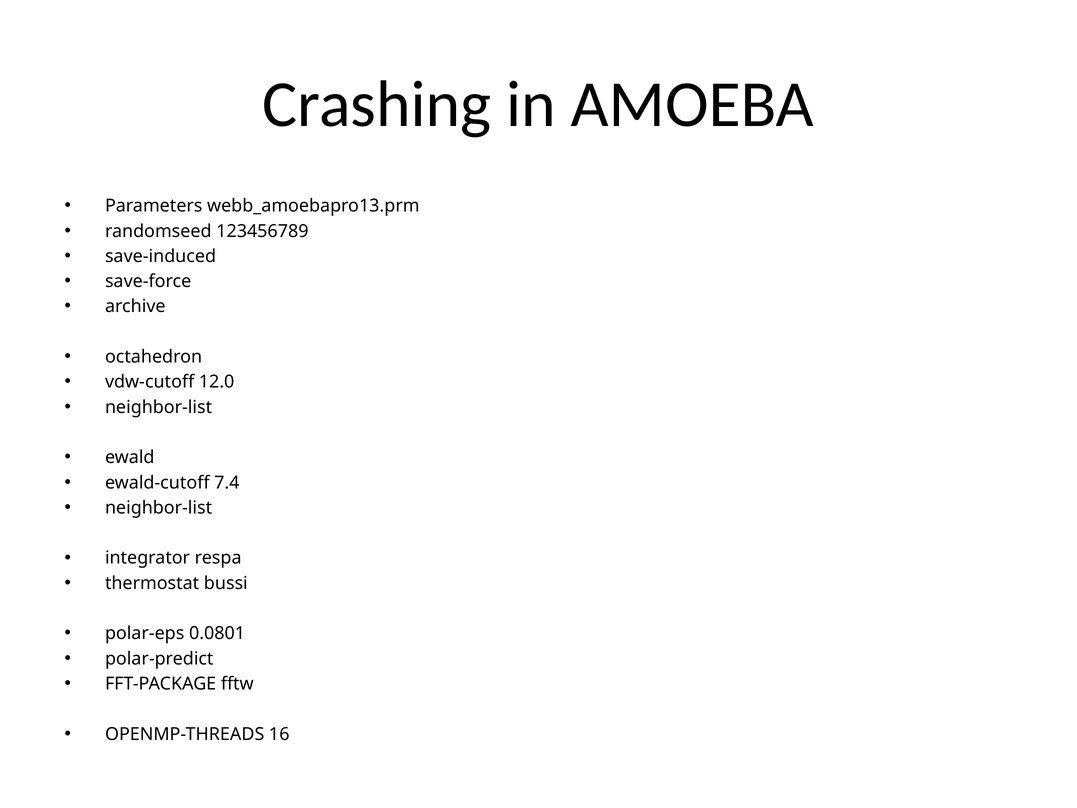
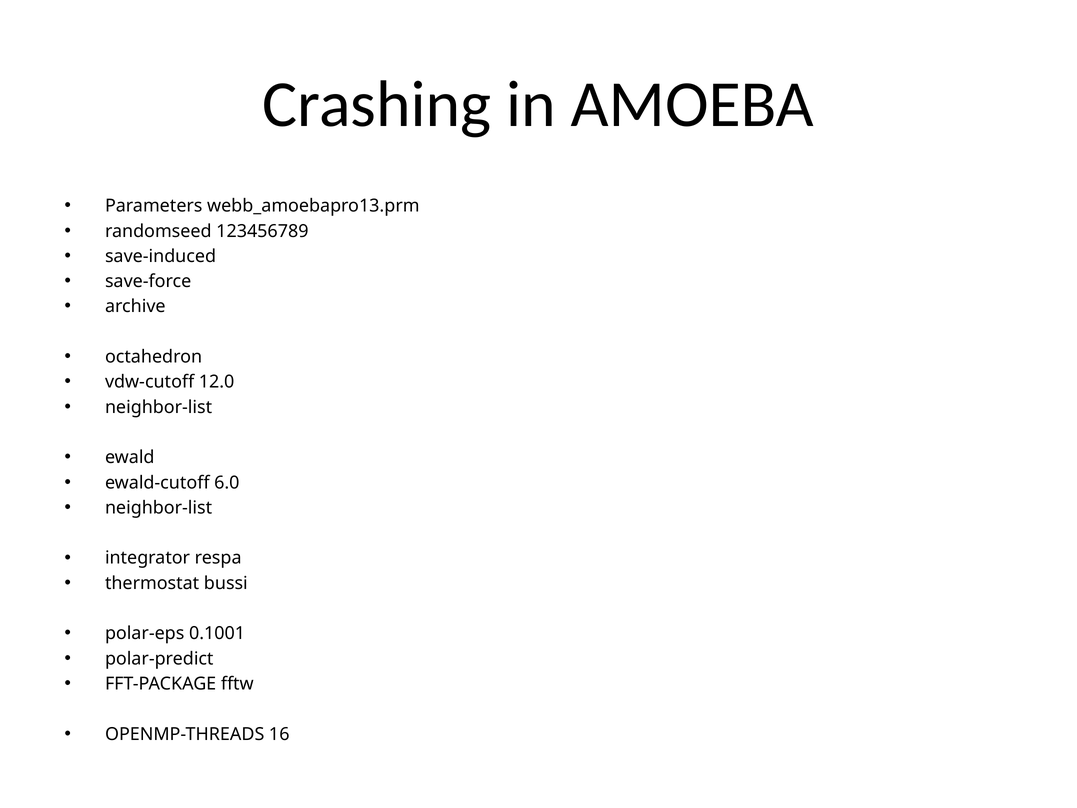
7.4: 7.4 -> 6.0 (227, 482)
0.0801: 0.0801 -> 0.1001 (217, 633)
